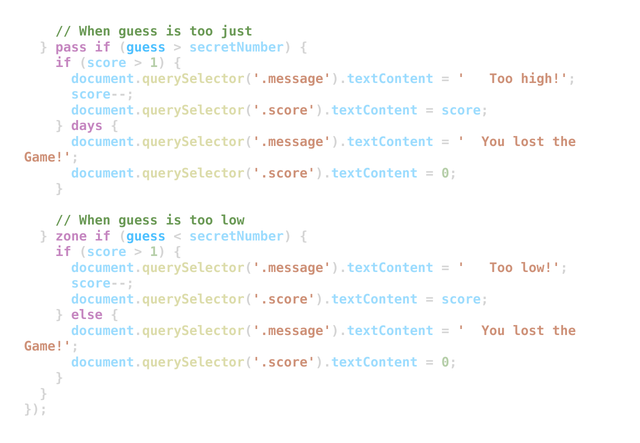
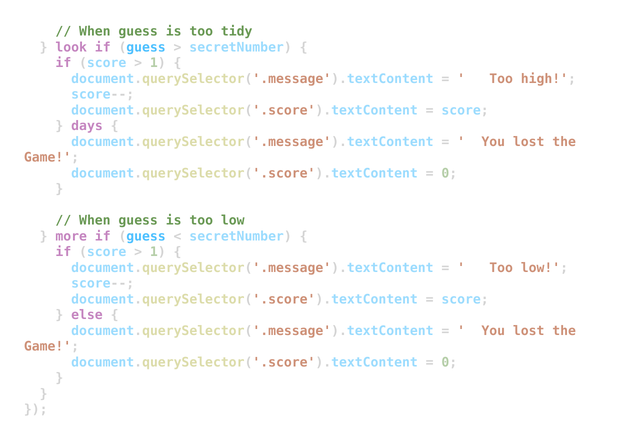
just: just -> tidy (237, 32)
pass: pass -> look (71, 47)
zone: zone -> more (71, 236)
